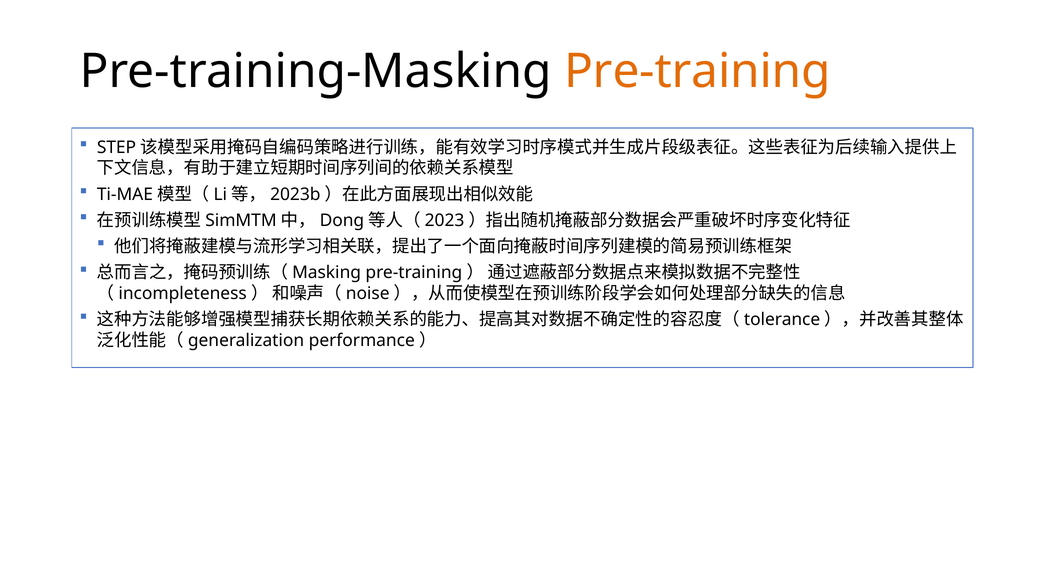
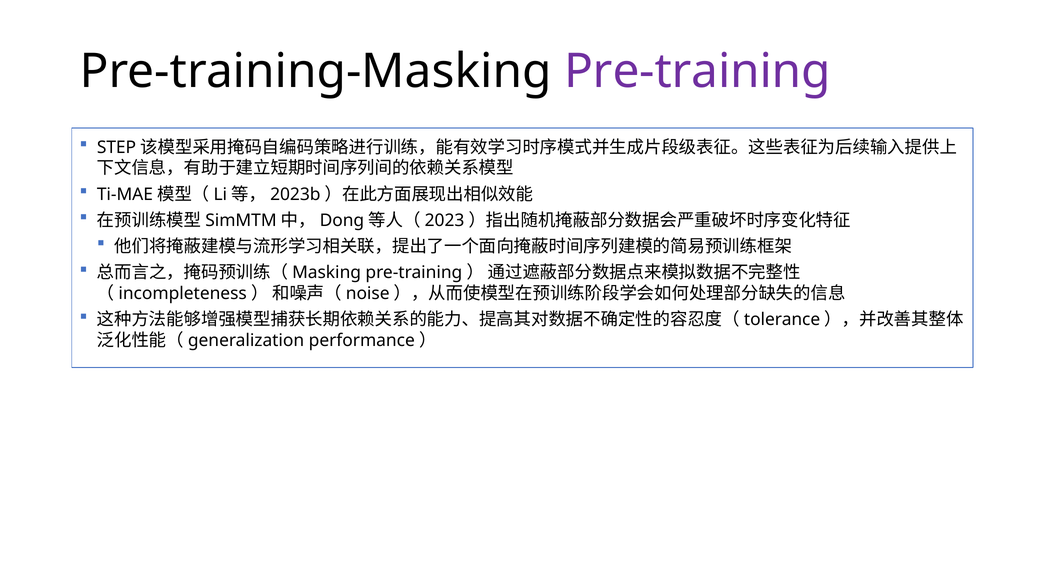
Pre-training colour: orange -> purple (697, 71)
